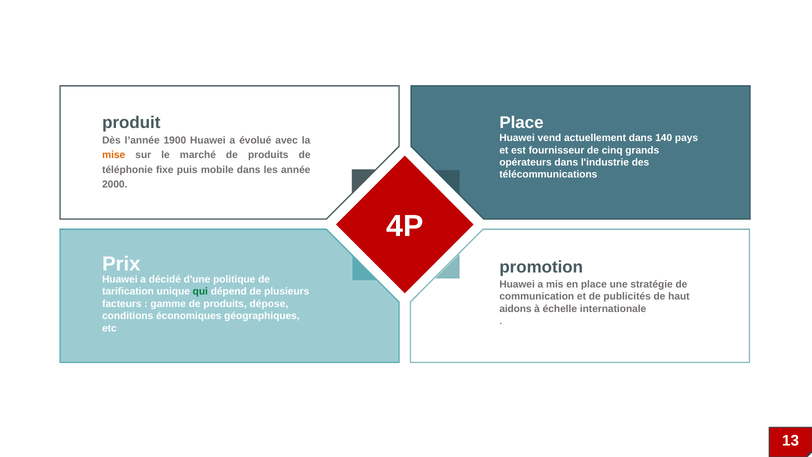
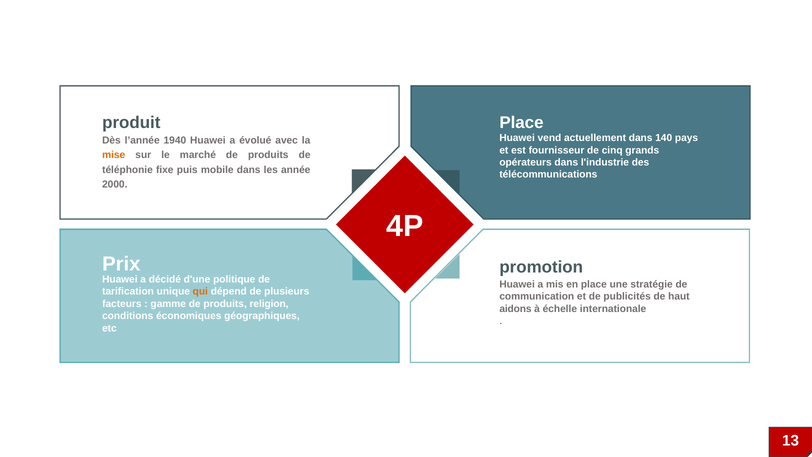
1900: 1900 -> 1940 (175, 140)
qui colour: green -> orange (200, 291)
dépose: dépose -> religion (269, 304)
